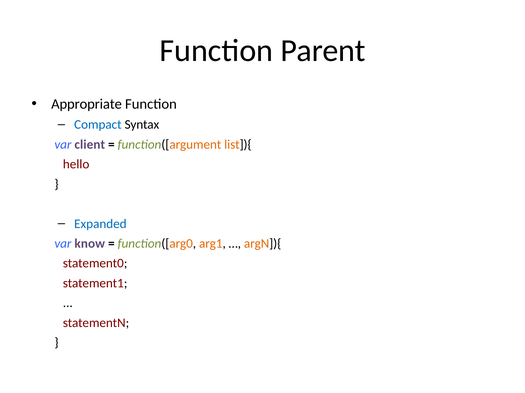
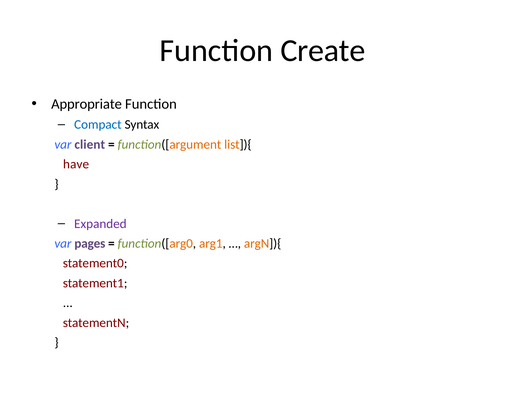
Parent: Parent -> Create (323, 51)
hello: hello -> have (76, 165)
Expanded colour: blue -> purple (100, 224)
know: know -> pages (90, 244)
